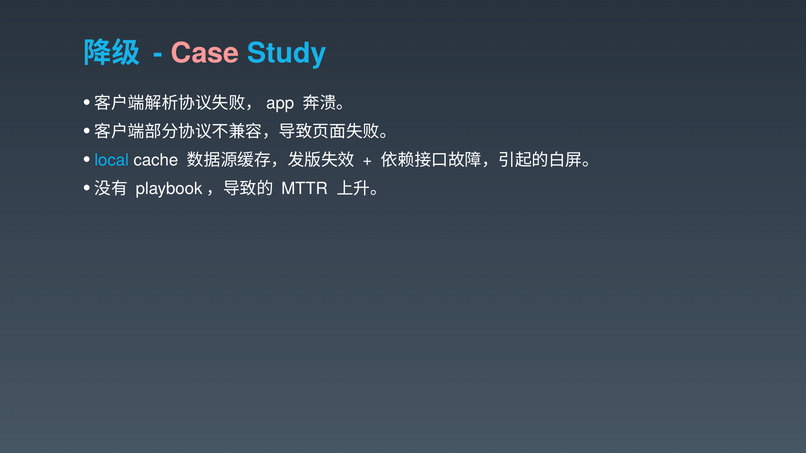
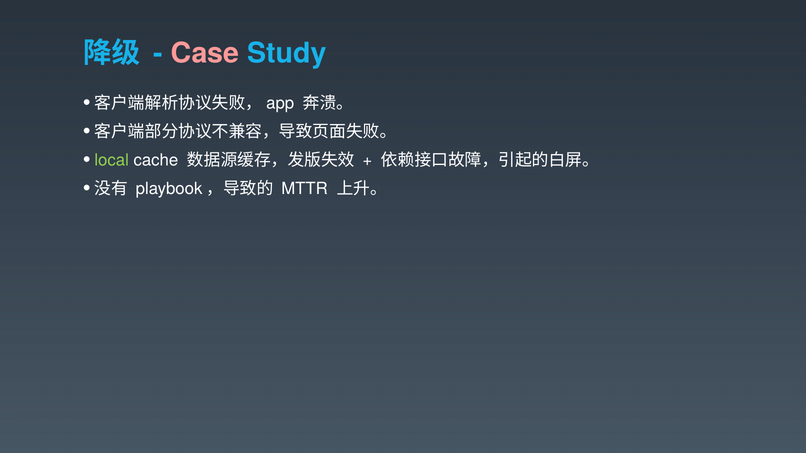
local colour: light blue -> light green (112, 160)
